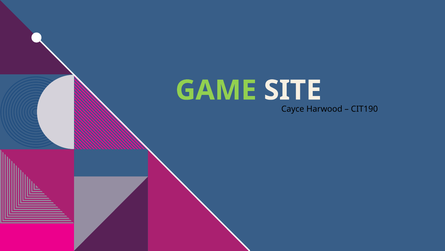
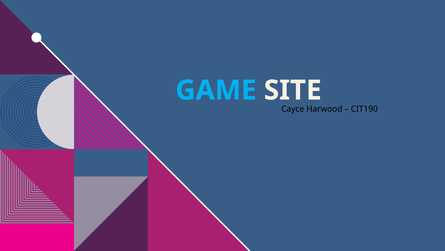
GAME colour: light green -> light blue (216, 90)
